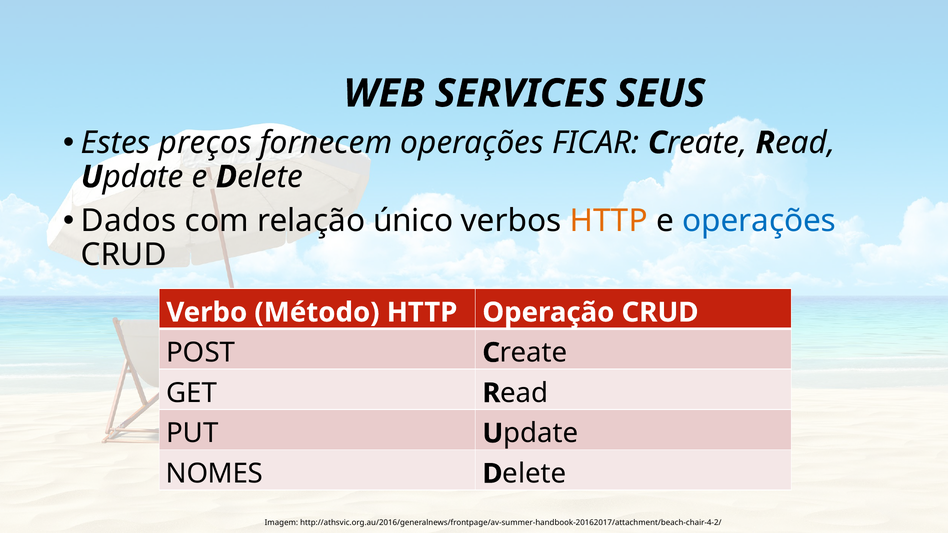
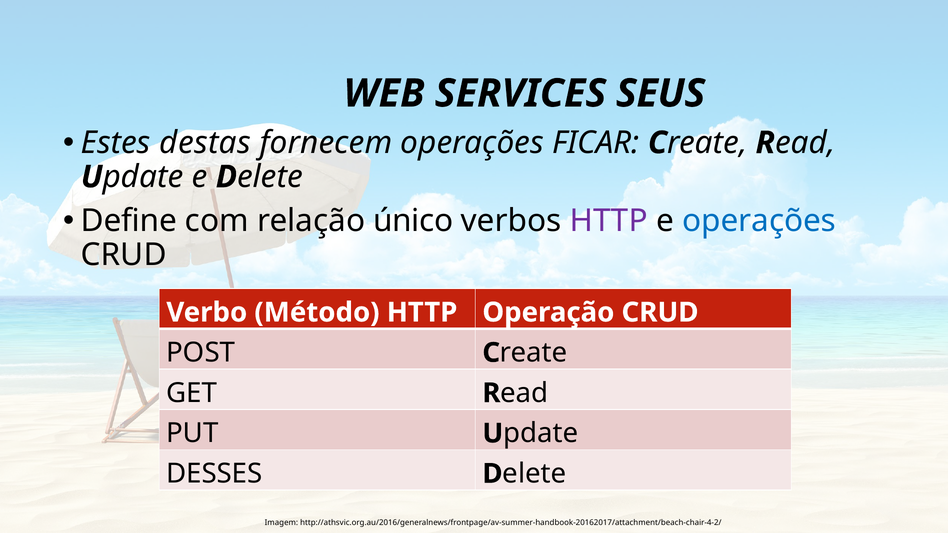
preços: preços -> destas (205, 143)
Dados: Dados -> Define (129, 221)
HTTP colour: orange -> purple (609, 221)
NOMES: NOMES -> DESSES (214, 474)
